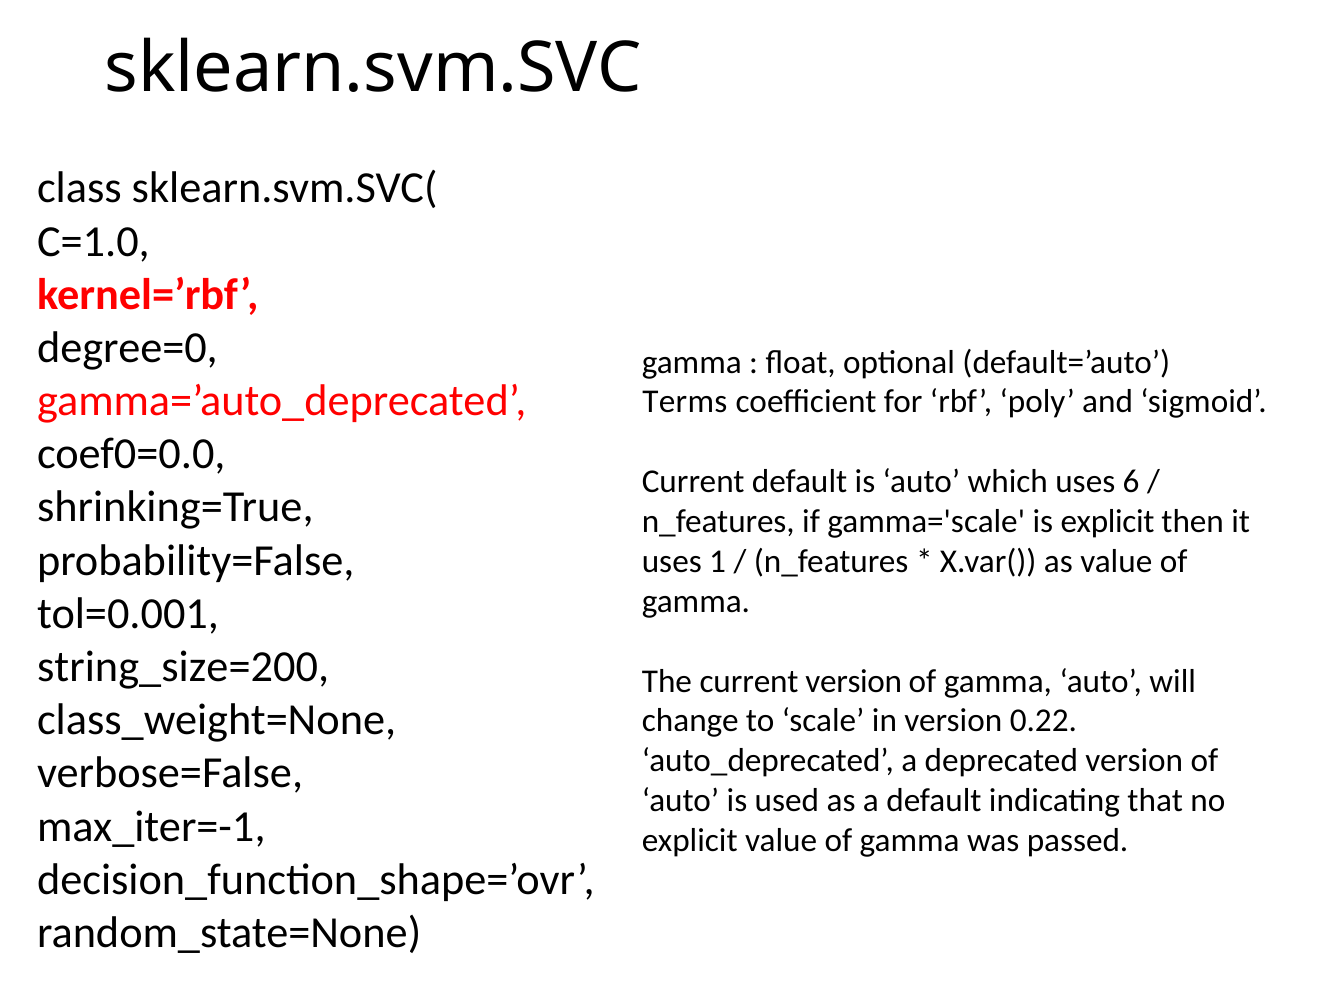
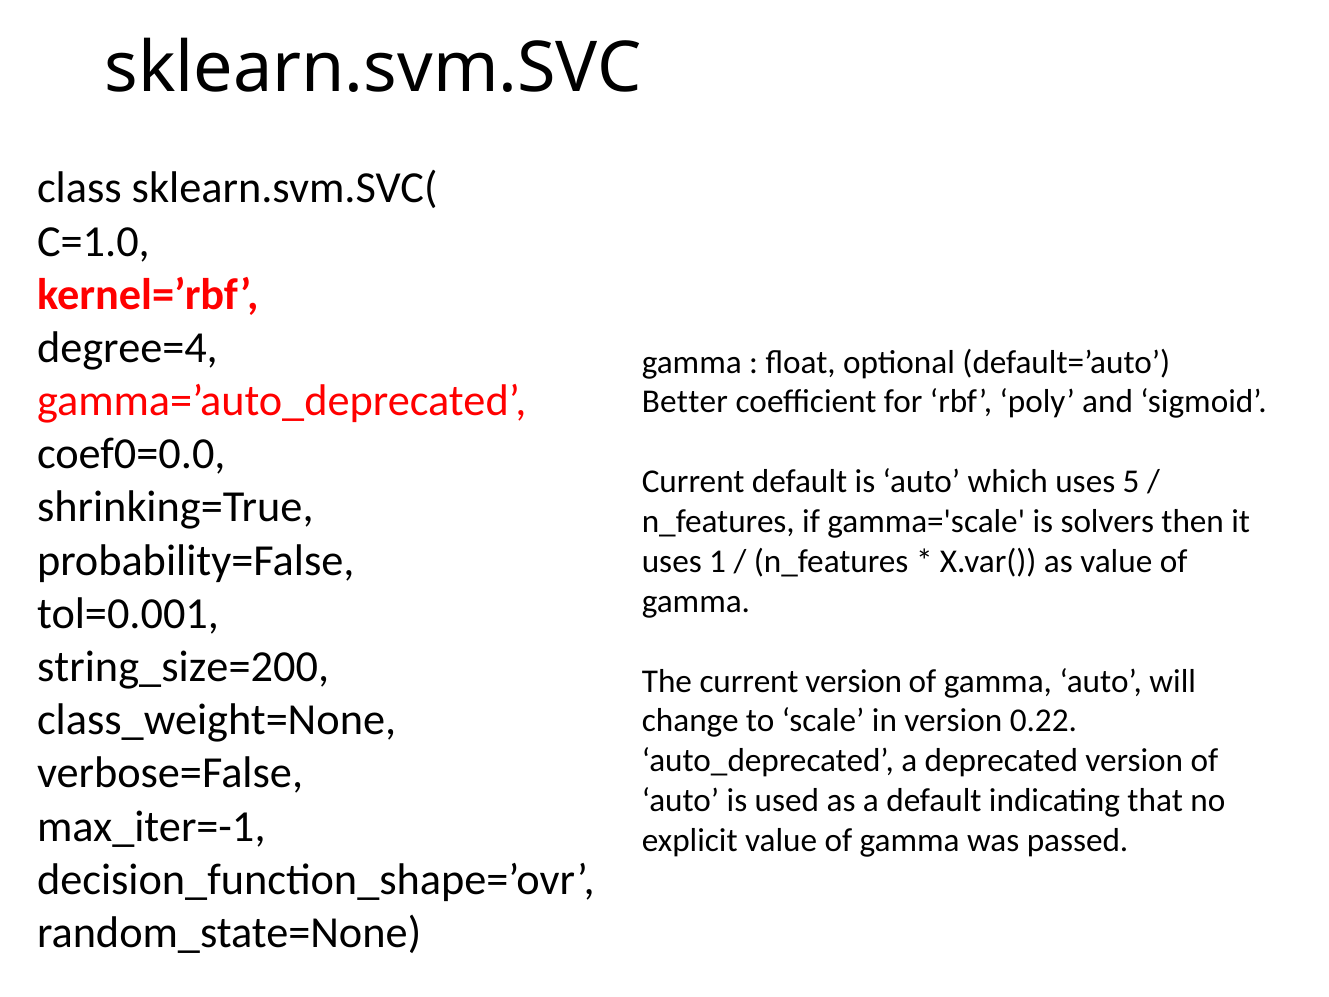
degree=0: degree=0 -> degree=4 (127, 348)
Terms: Terms -> Better (685, 402)
6: 6 -> 5 (1131, 482)
is explicit: explicit -> solvers (1107, 521)
